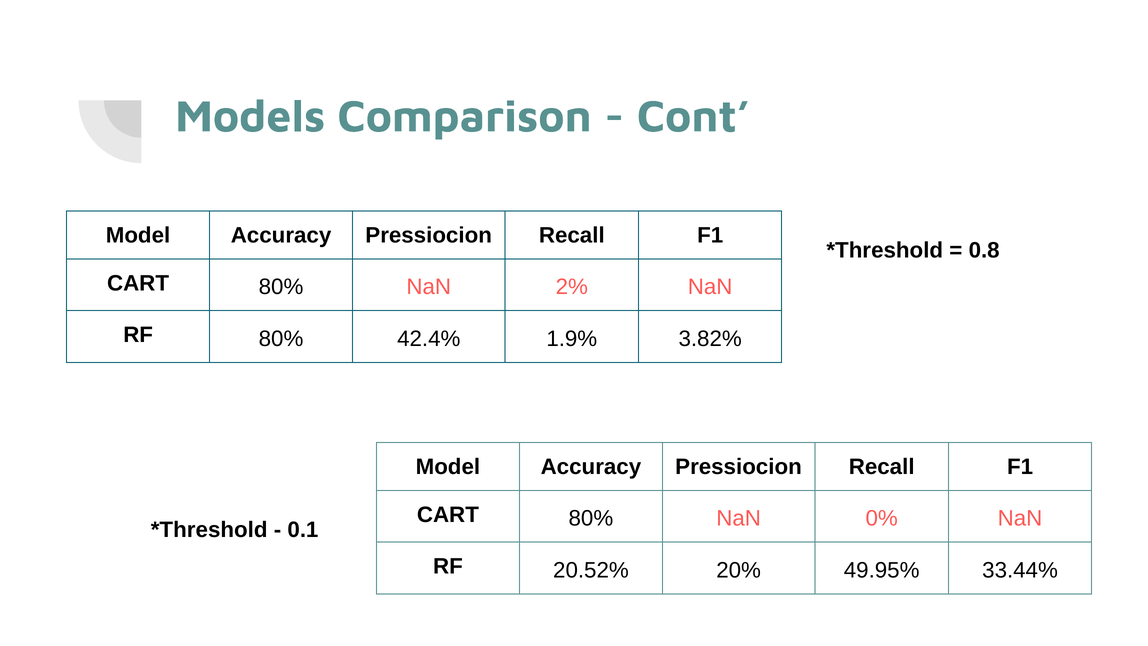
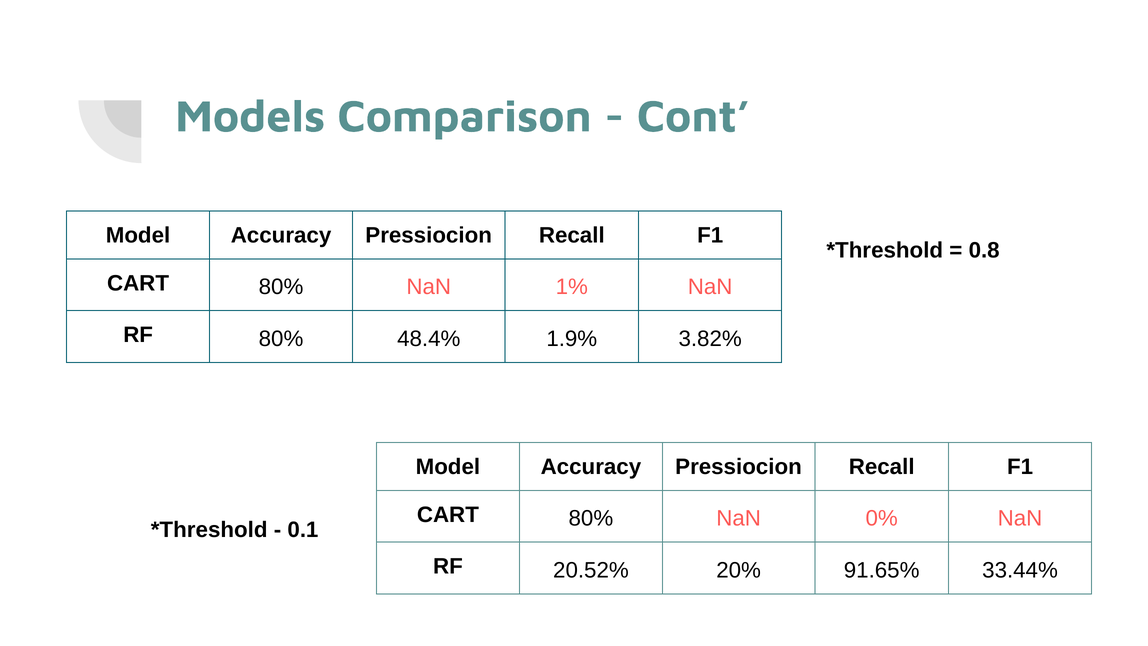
2%: 2% -> 1% (572, 287)
42.4%: 42.4% -> 48.4% (429, 339)
49.95%: 49.95% -> 91.65% (882, 570)
